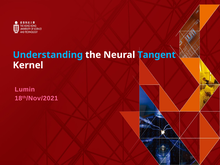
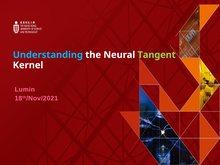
Tangent colour: light blue -> light green (157, 55)
